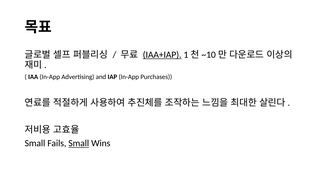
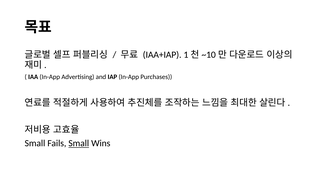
IAA+IAP underline: present -> none (162, 55)
